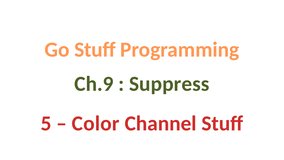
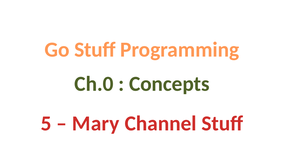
Ch.9: Ch.9 -> Ch.0 (94, 84)
Suppress: Suppress -> Concepts (169, 84)
Color: Color -> Mary (96, 123)
